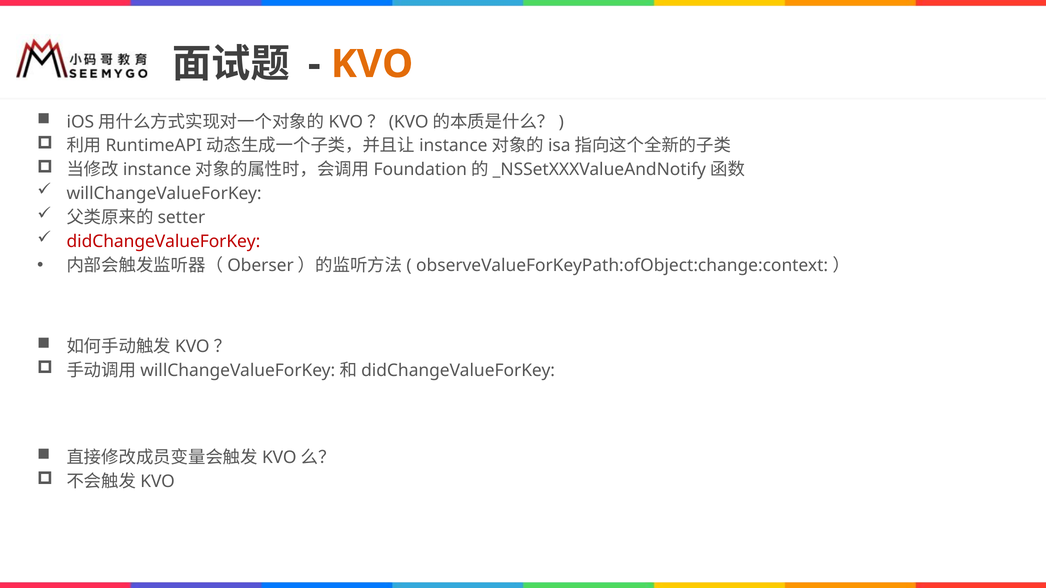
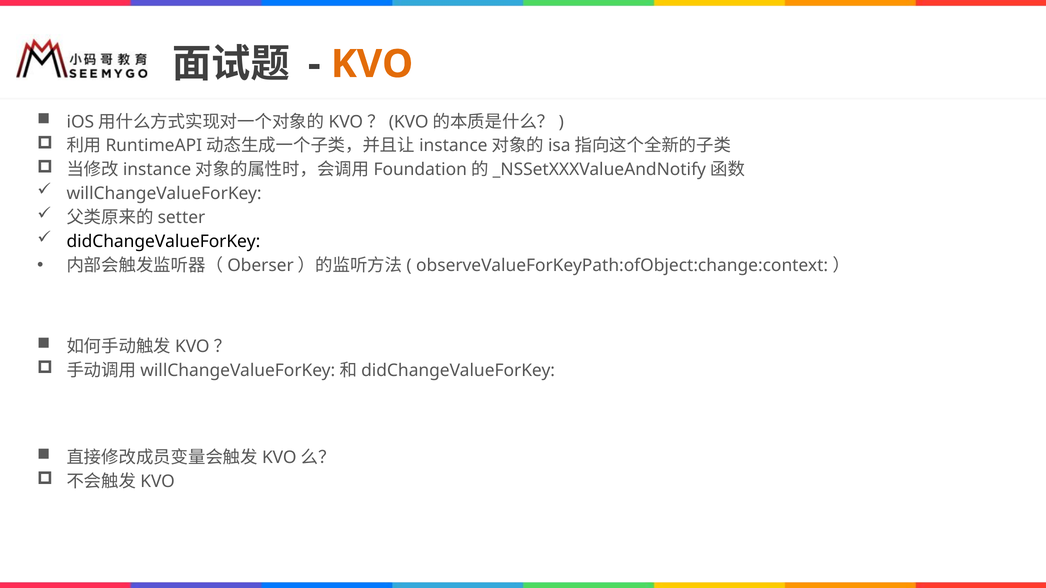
didChangeValueForKey colour: red -> black (163, 242)
